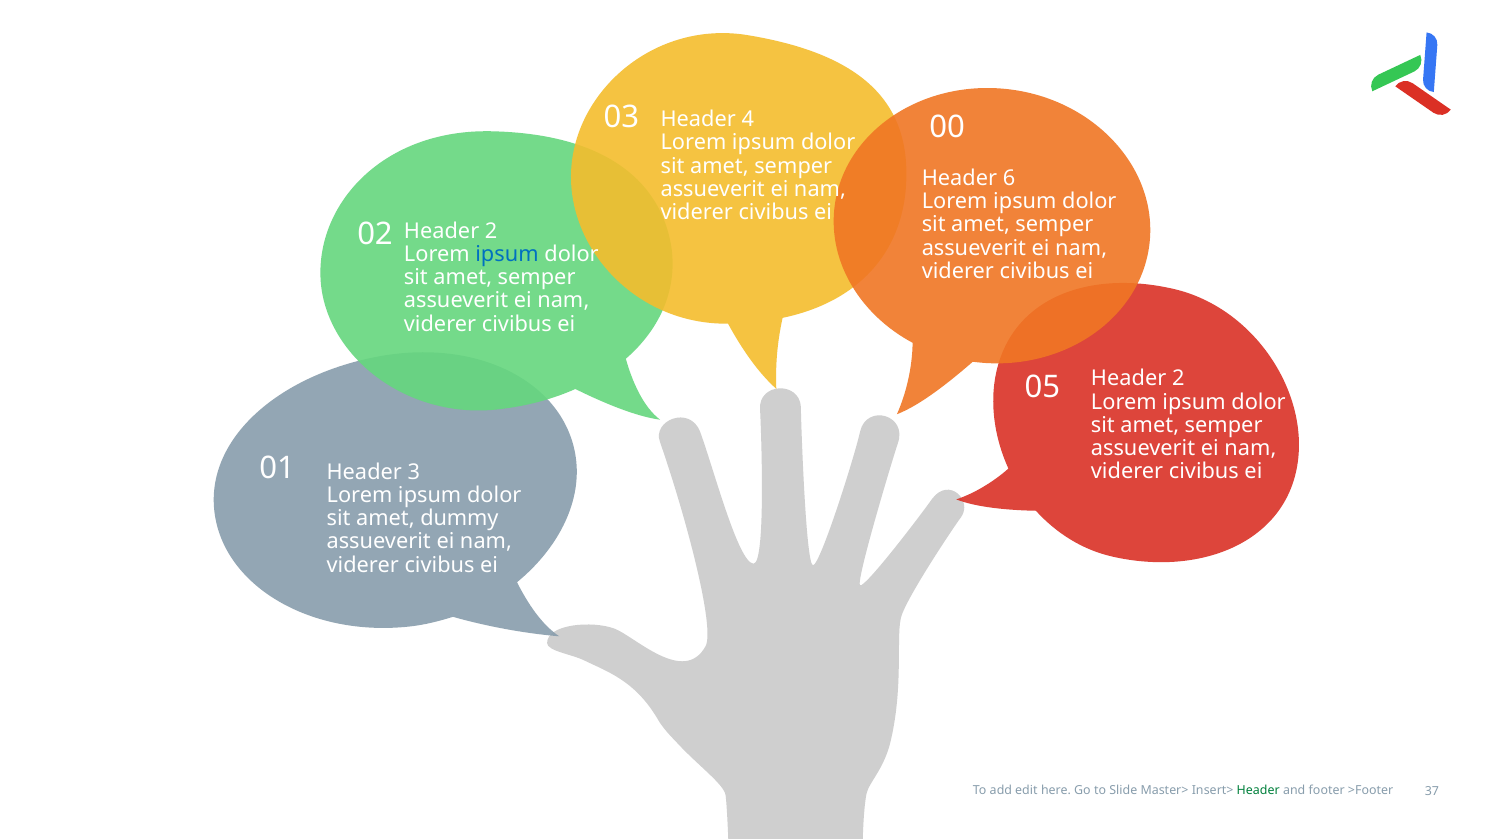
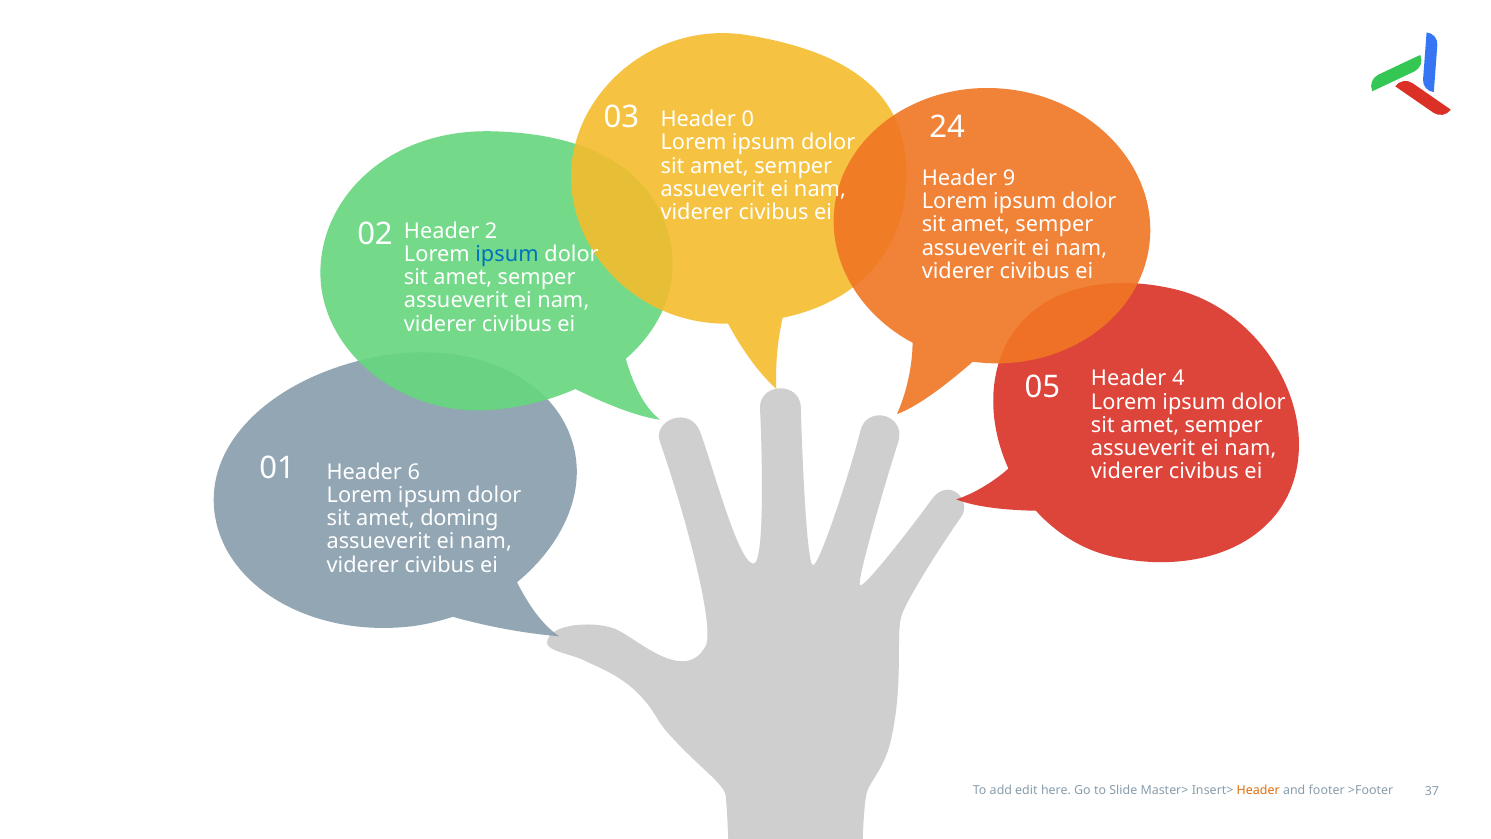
00: 00 -> 24 (947, 127)
4: 4 -> 0 (748, 119)
6: 6 -> 9 (1009, 178)
2: 2 -> 4 (1178, 379)
3: 3 -> 6 (414, 472)
dummy: dummy -> doming (459, 518)
Header colour: green -> orange (1258, 790)
